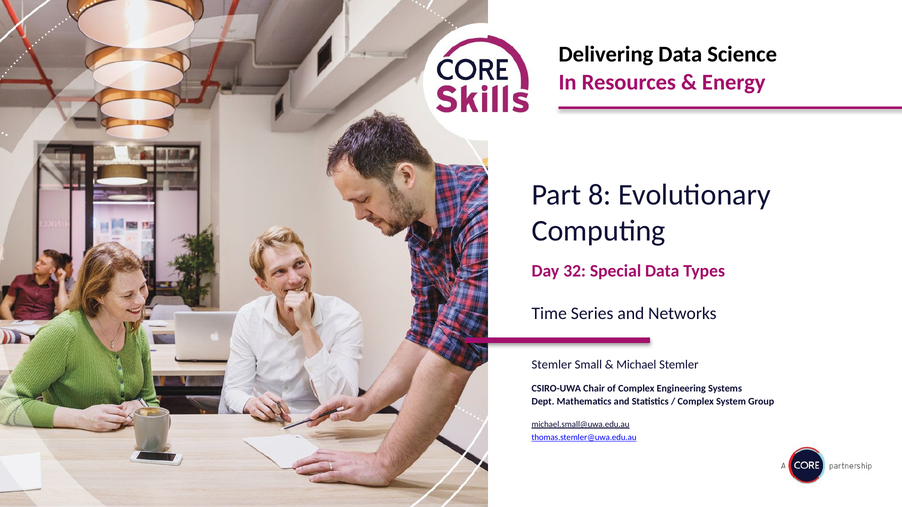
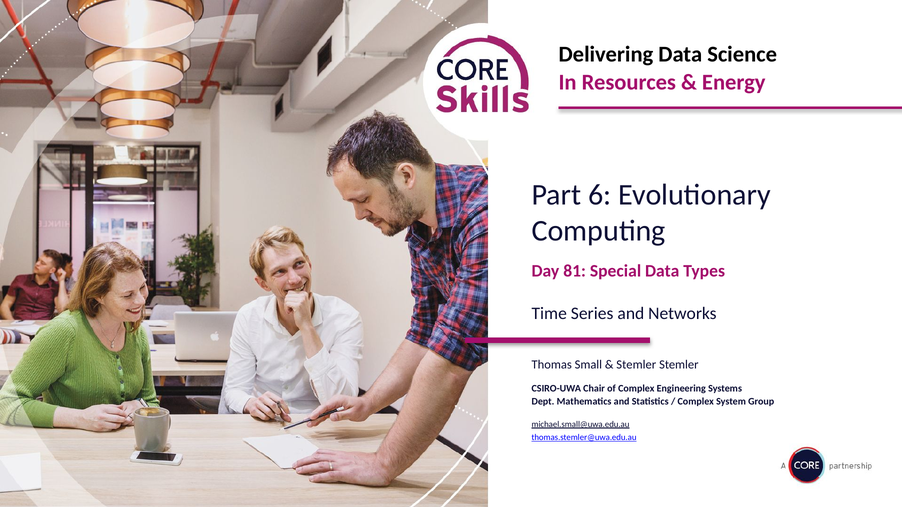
8: 8 -> 6 (600, 195)
32: 32 -> 81 (575, 271)
Stemler: Stemler -> Thomas (552, 365)
Michael: Michael -> Stemler (636, 365)
